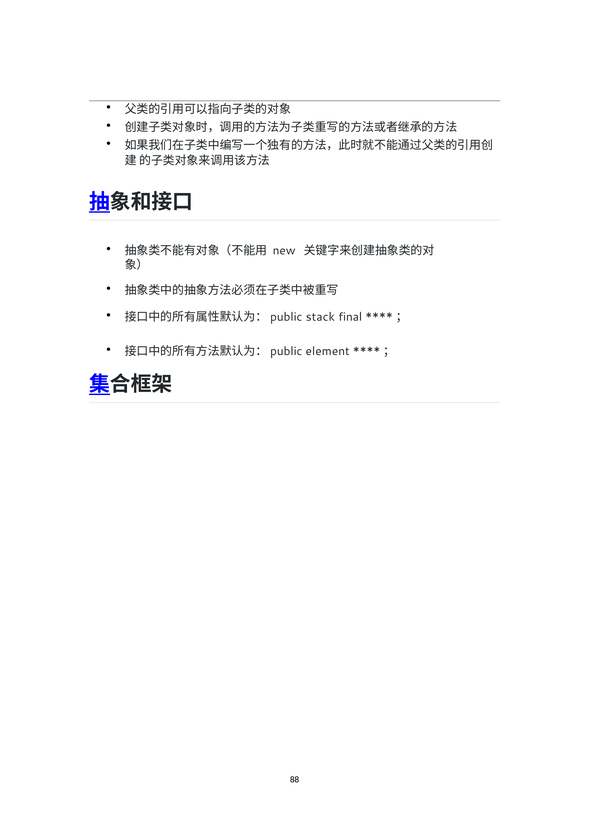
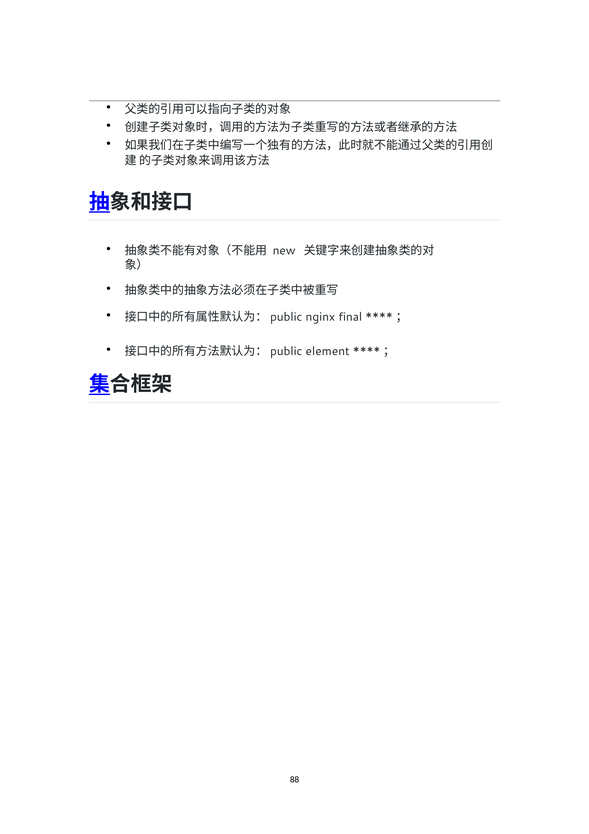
stack: stack -> nginx (320, 317)
